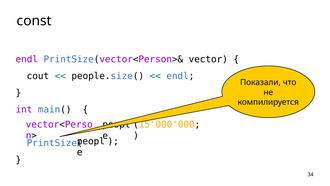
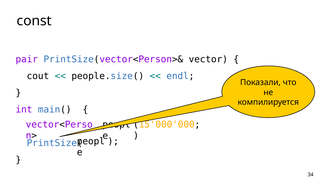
endl: endl -> pair (27, 59)
